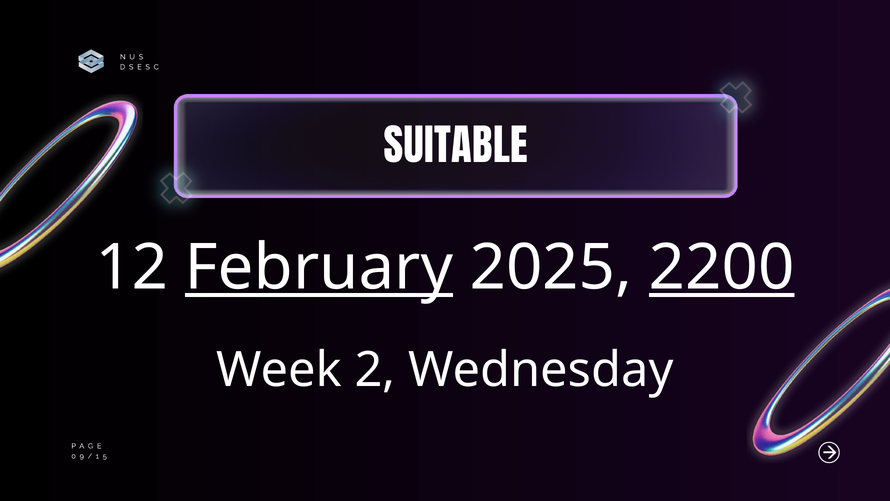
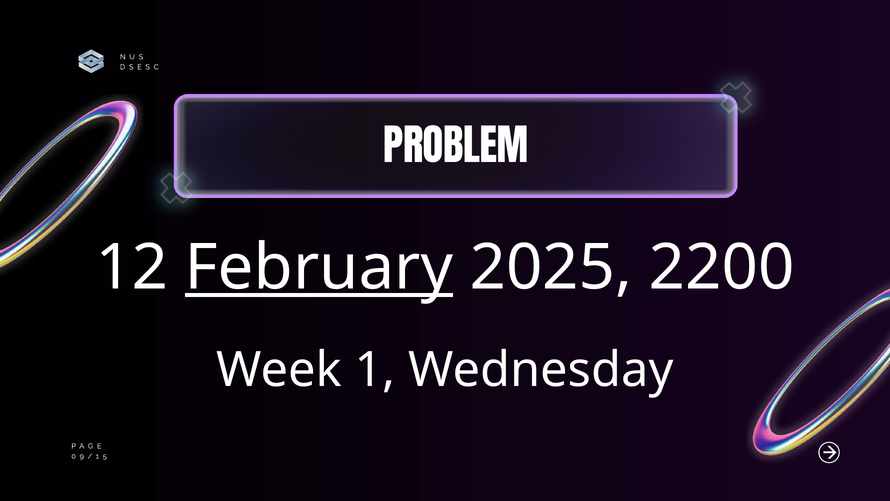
SUITABLE: SUITABLE -> PROBLEM (456, 148)
2200 underline: present -> none (722, 267)
Week 2: 2 -> 1 (375, 370)
